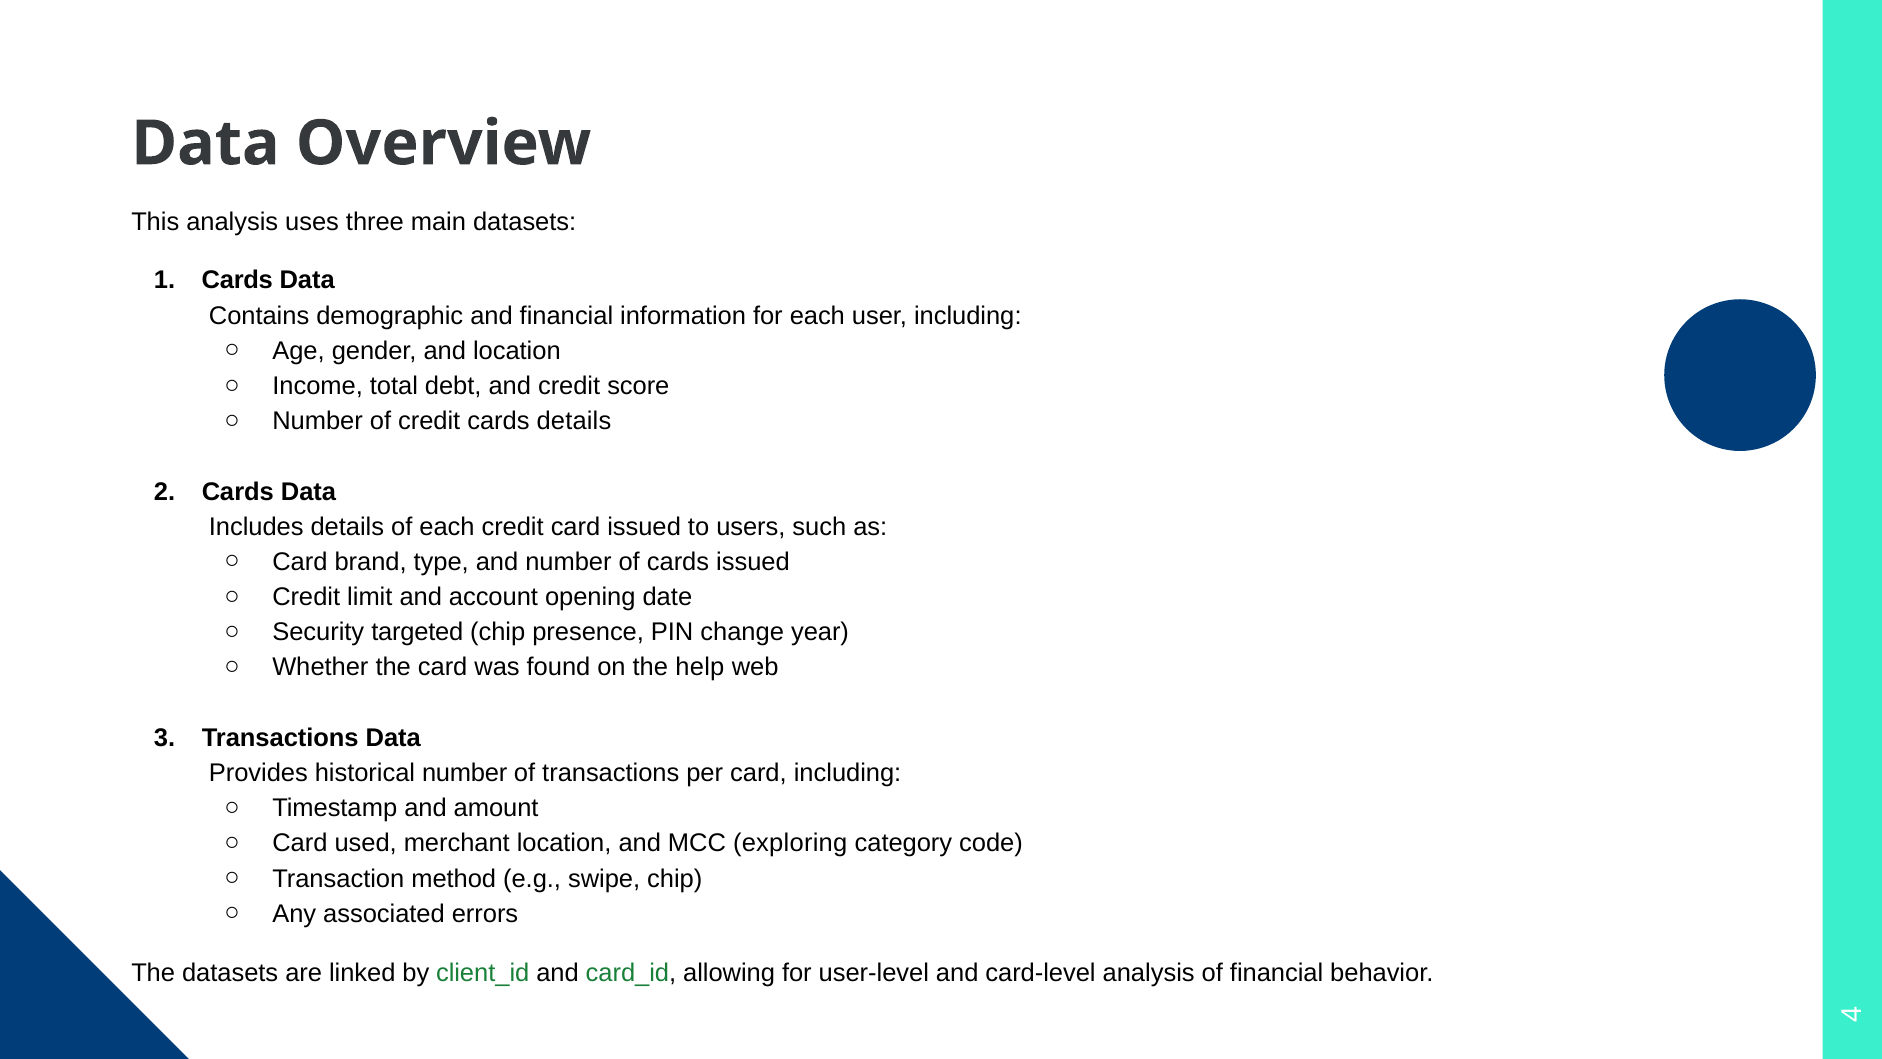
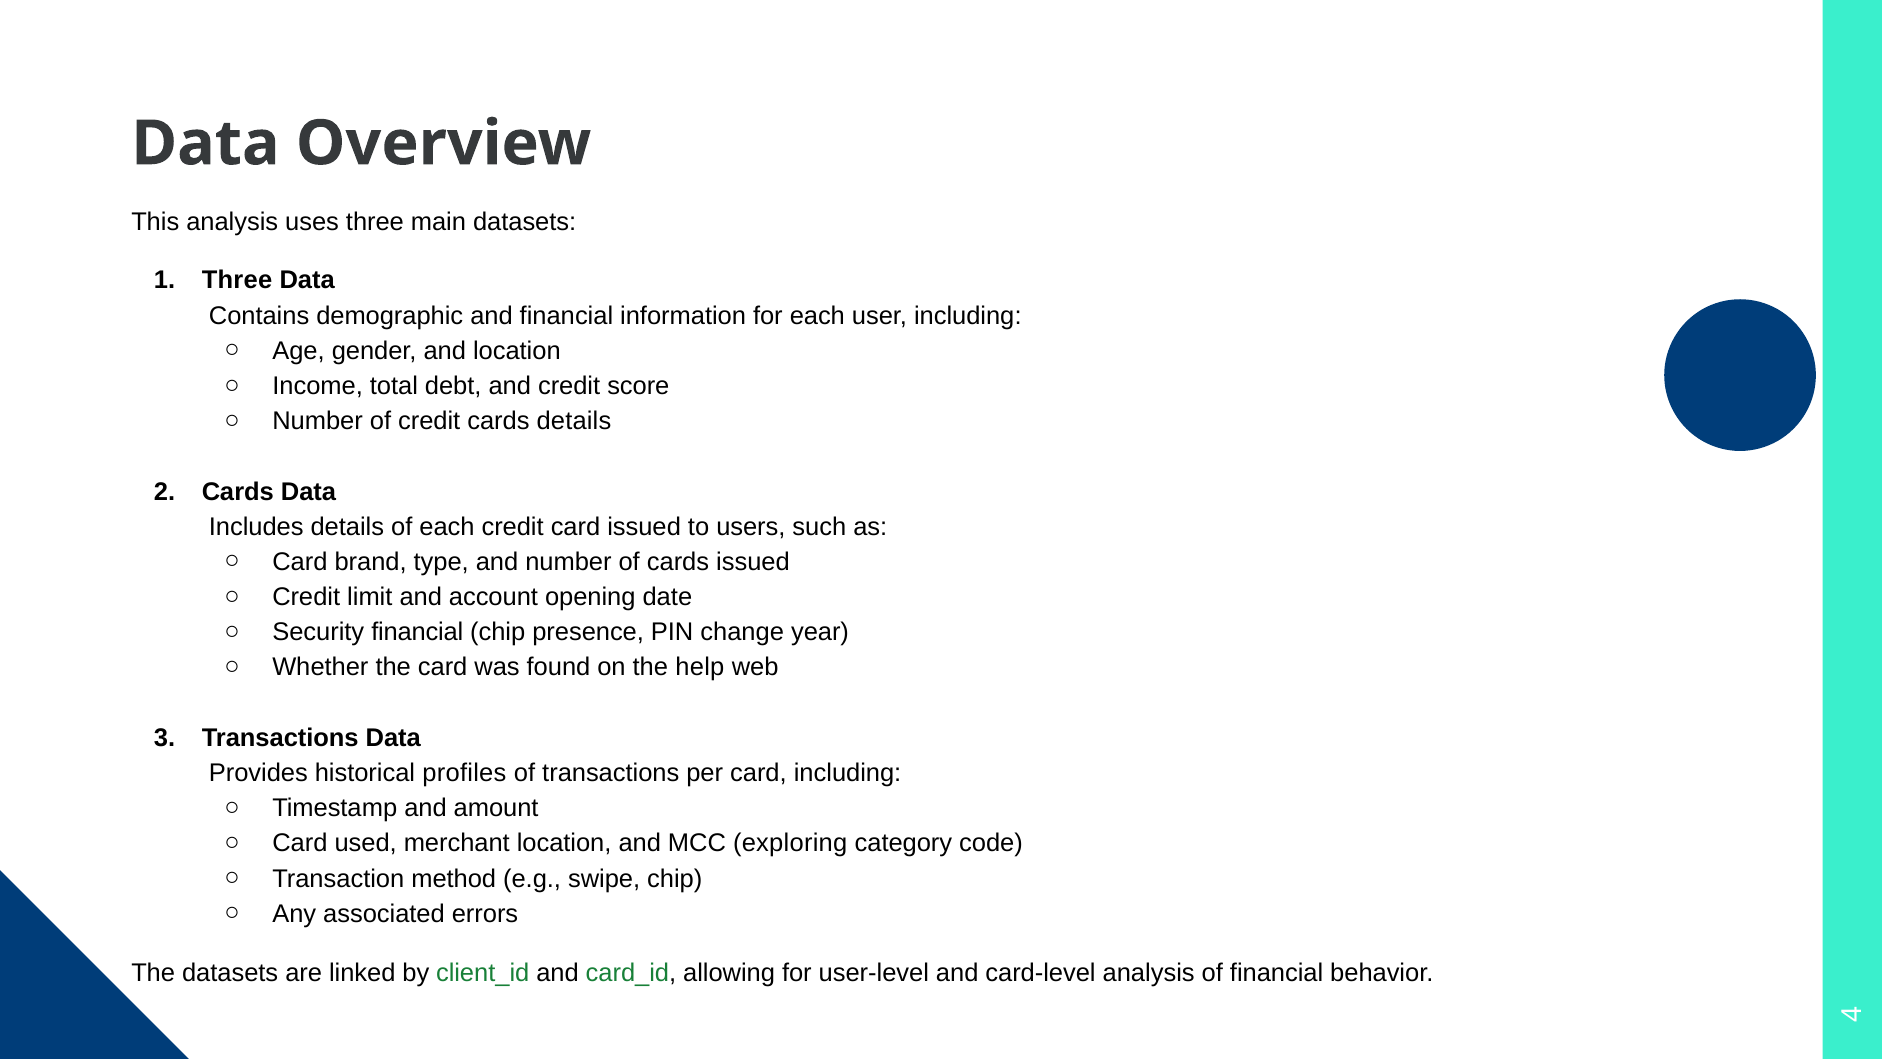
Cards: Cards -> Three (237, 280)
Security targeted: targeted -> financial (417, 632)
historical number: number -> profiles (464, 773)
